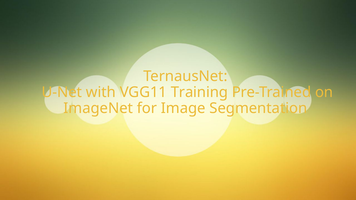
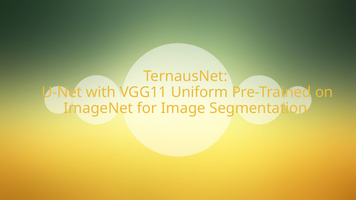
Training: Training -> Uniform (199, 92)
